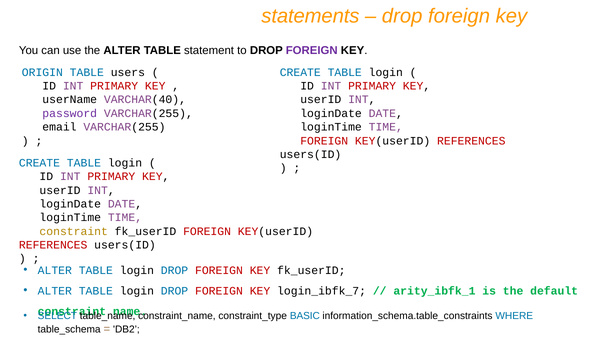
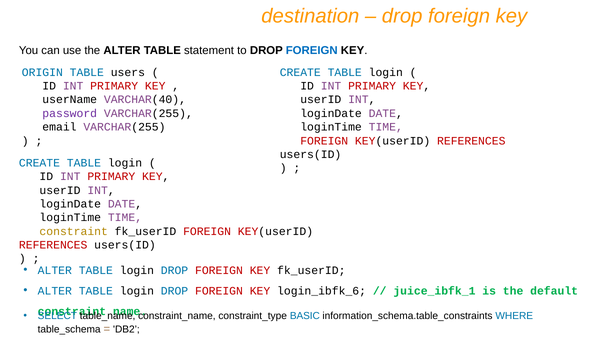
statements: statements -> destination (310, 16)
FOREIGN colour: purple -> blue (312, 51)
login_ibfk_7: login_ibfk_7 -> login_ibfk_6 (322, 291)
arity_ibfk_1: arity_ibfk_1 -> juice_ibfk_1 (434, 291)
